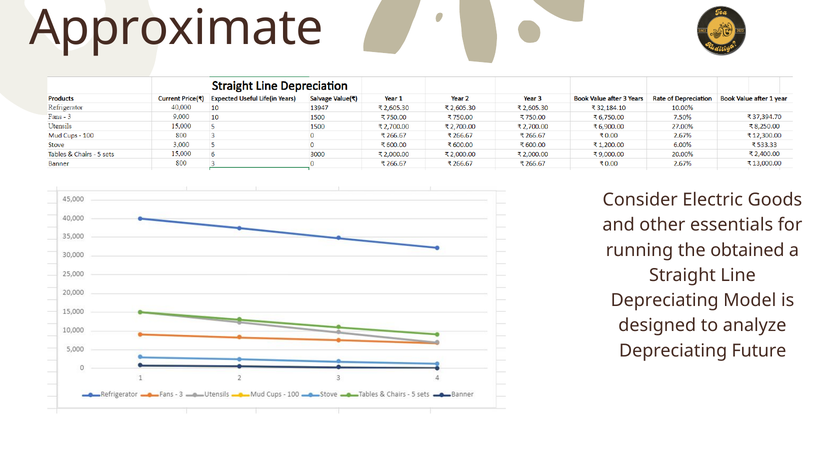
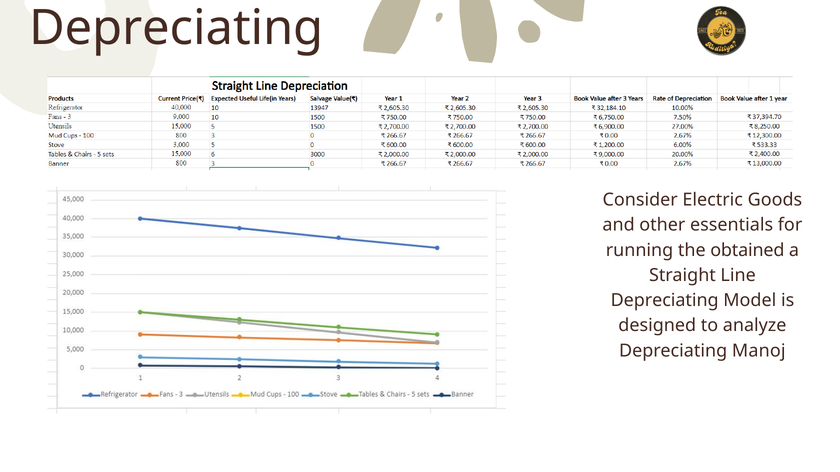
Approximate: Approximate -> Depreciating (176, 28)
Future: Future -> Manoj (759, 351)
